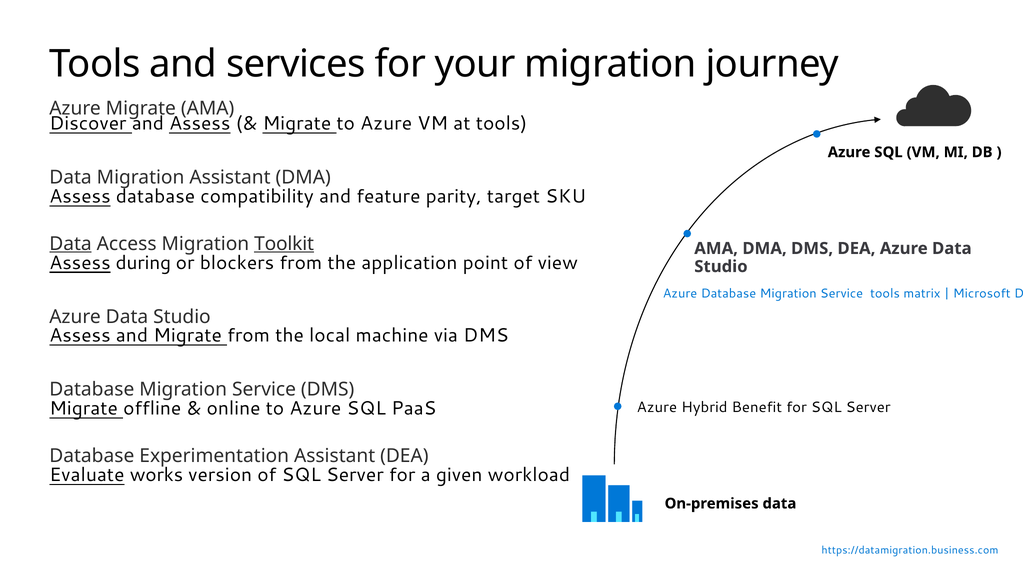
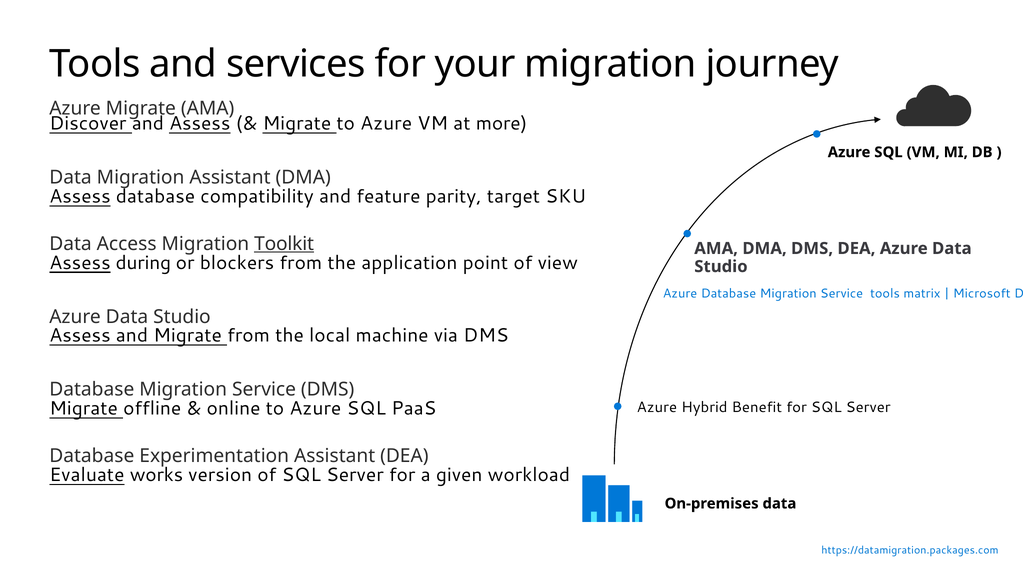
at tools: tools -> more (502, 123)
Data underline: present -> none (71, 244)
https://datamigration.business.com: https://datamigration.business.com -> https://datamigration.packages.com (910, 550)
